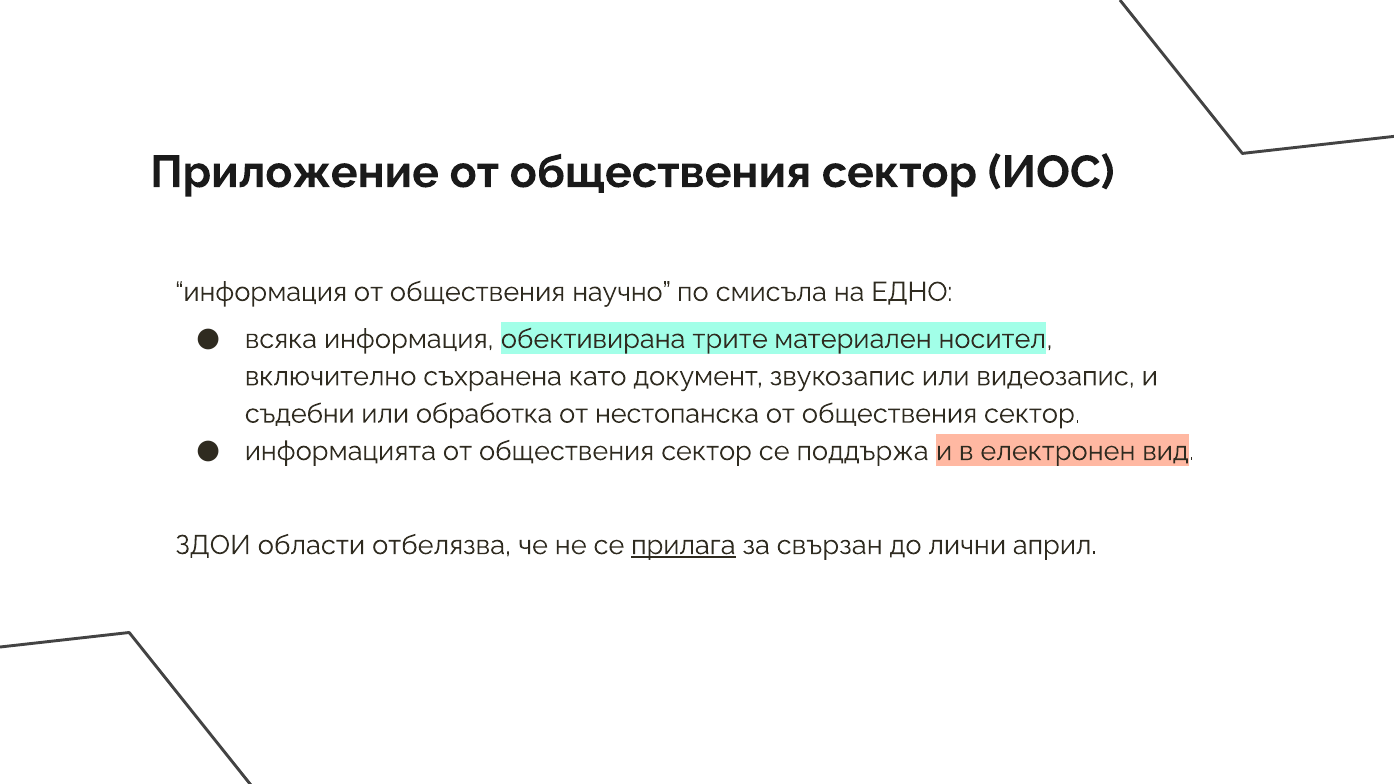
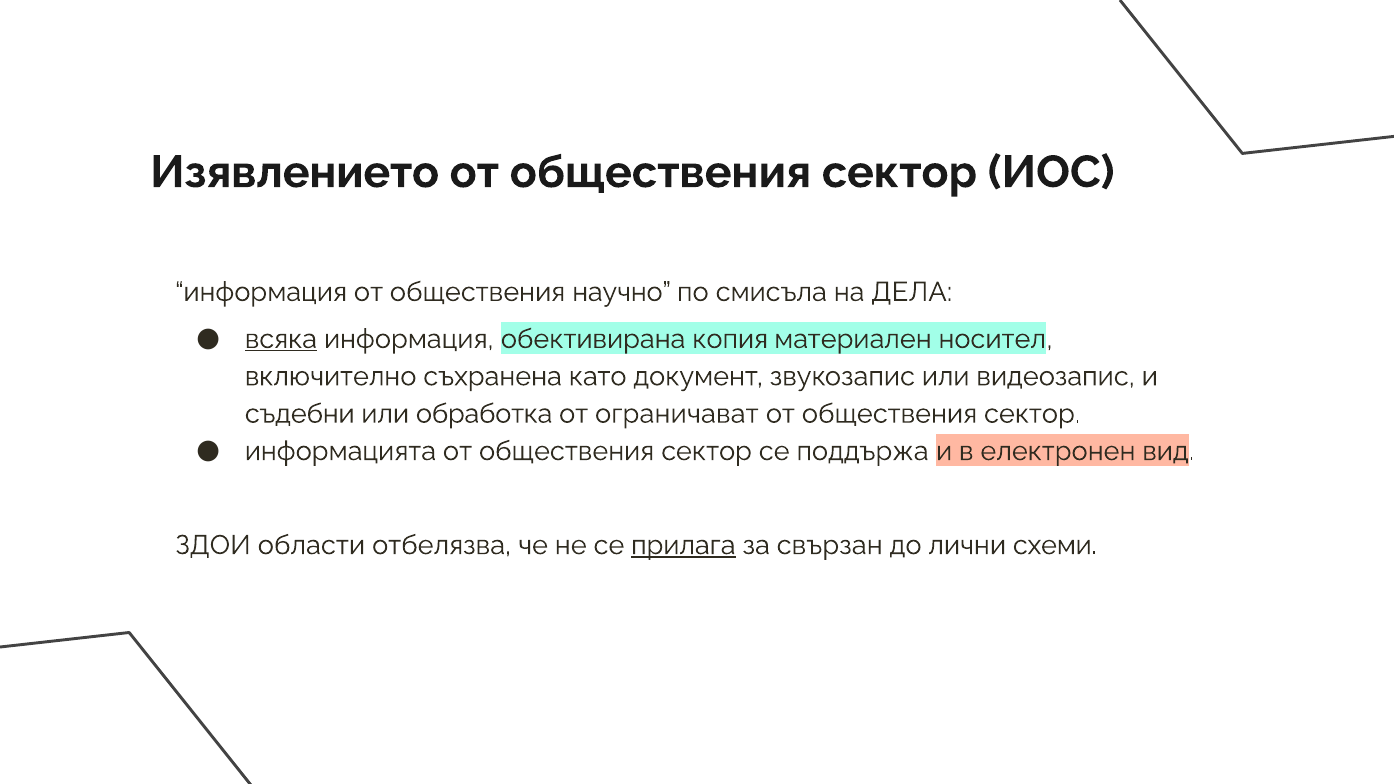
Приложение: Приложение -> Изявлението (295, 172)
ЕДНО: ЕДНО -> ДЕЛА (912, 292)
всяка underline: none -> present (281, 339)
трите: трите -> копия (730, 339)
нестопанска: нестопанска -> ограничават (677, 414)
април: април -> схеми (1055, 545)
